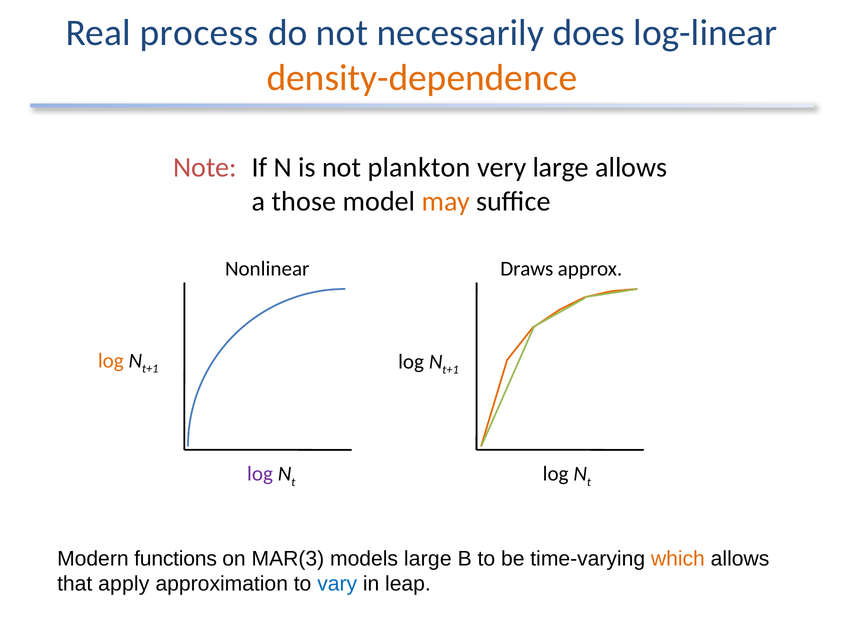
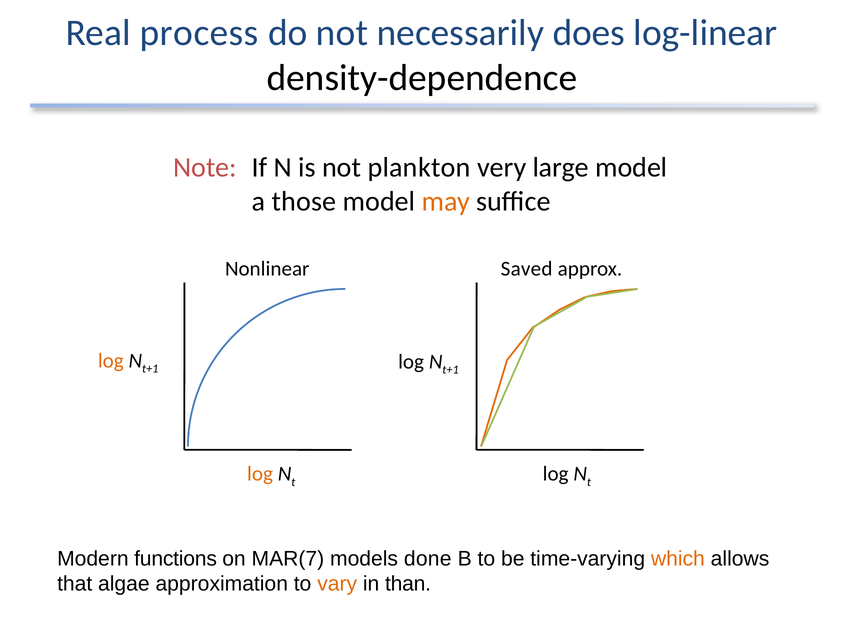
density-dependence colour: orange -> black (422, 78)
large allows: allows -> model (631, 167)
Draws: Draws -> Saved (527, 269)
log colour: purple -> orange (260, 474)
MAR(3: MAR(3 -> MAR(7 (288, 559)
models large: large -> done (428, 559)
apply: apply -> algae (124, 584)
vary colour: blue -> orange (337, 584)
leap: leap -> than (408, 584)
